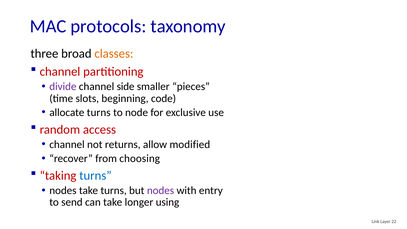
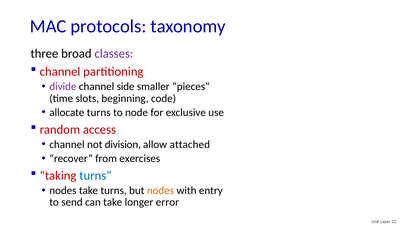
classes colour: orange -> purple (114, 54)
returns: returns -> division (123, 144)
modified: modified -> attached (190, 144)
choosing: choosing -> exercises (140, 158)
nodes colour: purple -> orange (161, 190)
using: using -> error (167, 202)
